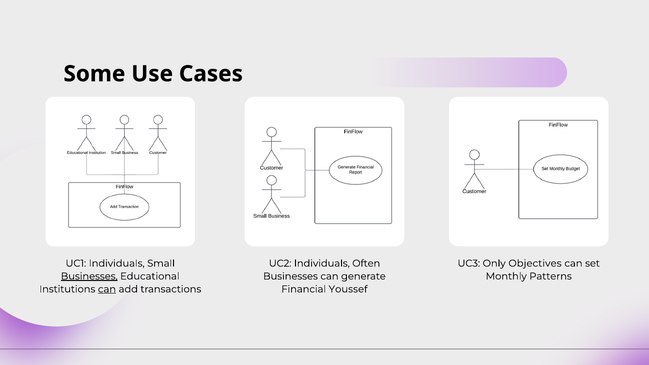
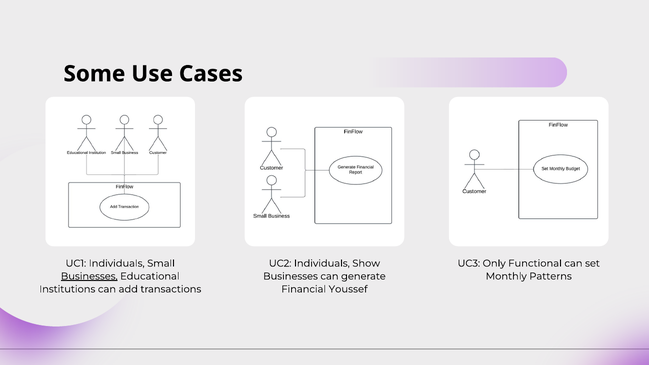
Objectives: Objectives -> Functional (535, 263)
Often: Often -> Show (366, 263)
can underline: present -> none (107, 289)
